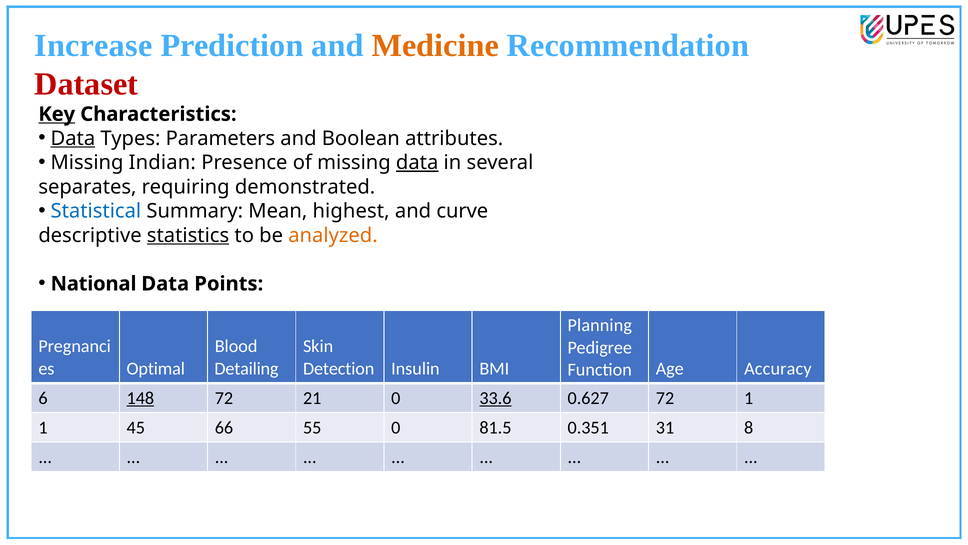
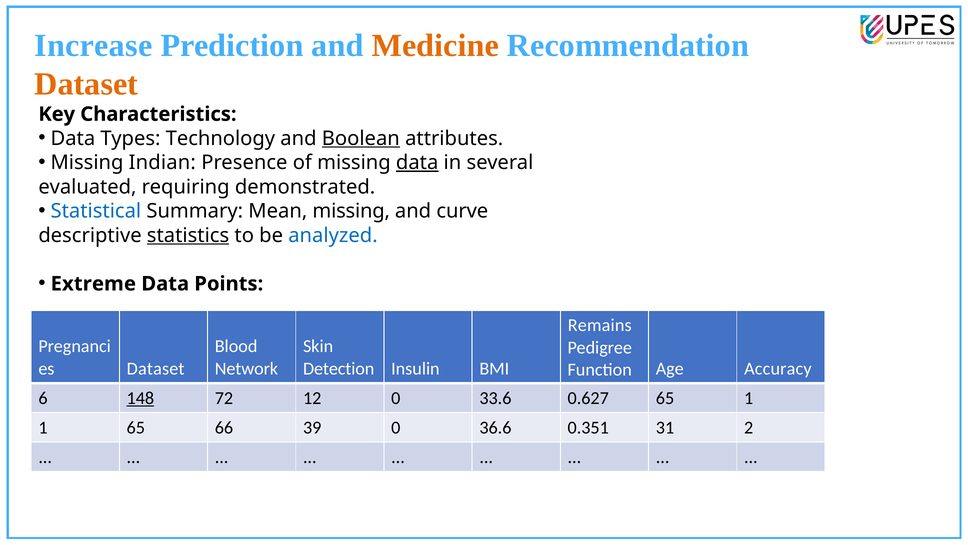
Dataset colour: red -> orange (86, 84)
Key underline: present -> none (57, 114)
Data underline: present -> none (73, 138)
Parameters: Parameters -> Technology (220, 138)
Boolean underline: none -> present (361, 138)
separates: separates -> evaluated (87, 187)
Mean highest: highest -> missing (351, 211)
analyzed colour: orange -> blue (333, 235)
National: National -> Extreme (93, 284)
Planning: Planning -> Remains (600, 325)
Optimal: Optimal -> Dataset (156, 368)
Detailing: Detailing -> Network (246, 368)
21: 21 -> 12 (312, 398)
33.6 underline: present -> none (495, 398)
0.627 72: 72 -> 65 (665, 398)
1 45: 45 -> 65 (136, 427)
55: 55 -> 39 (312, 427)
81.5: 81.5 -> 36.6 (495, 427)
8: 8 -> 2 (749, 427)
